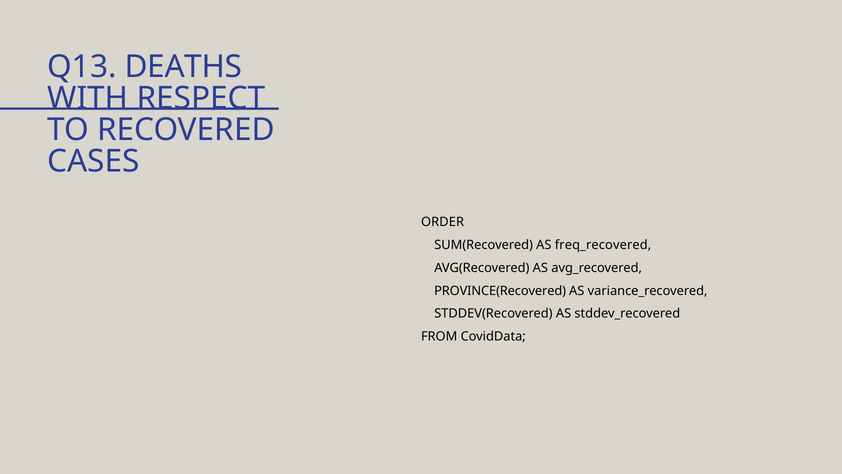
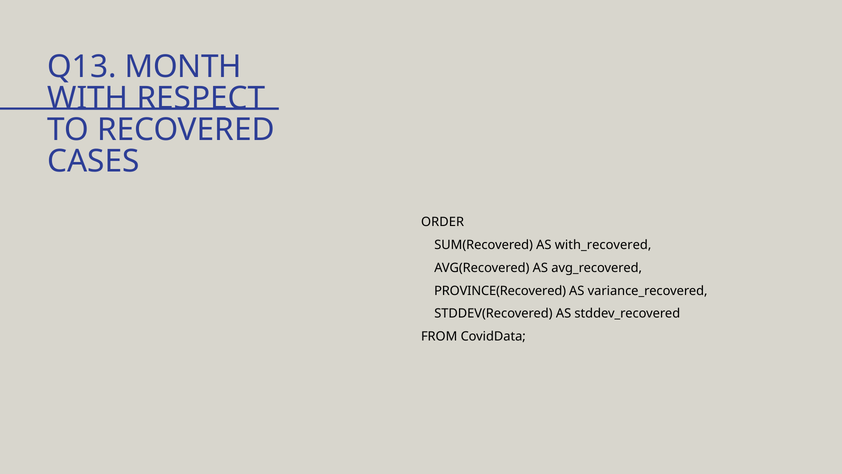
DEATHS: DEATHS -> MONTH (183, 67)
freq_recovered: freq_recovered -> with_recovered (603, 245)
